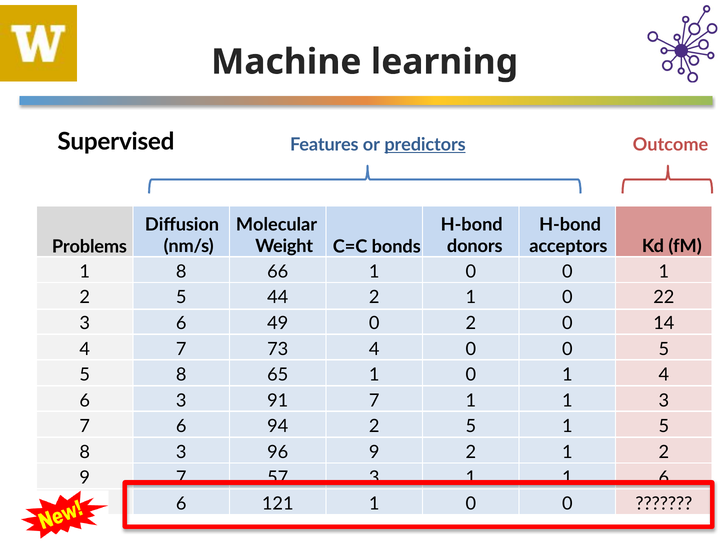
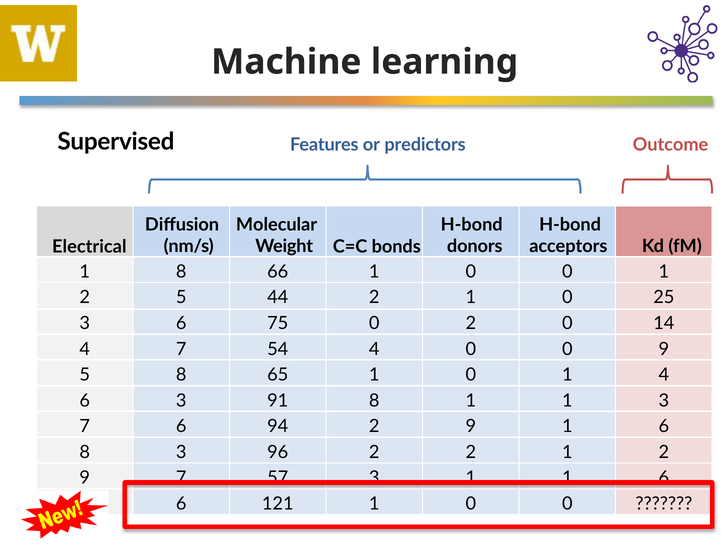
predictors underline: present -> none (425, 145)
Problems: Problems -> Electrical (89, 247)
22: 22 -> 25 (664, 297)
49: 49 -> 75 (278, 323)
73: 73 -> 54 (278, 349)
0 5: 5 -> 9 (664, 349)
91 7: 7 -> 8 (374, 401)
94 2 5: 5 -> 9 (471, 426)
5: 5 -> 6 (664, 426)
96 9: 9 -> 2 (374, 452)
